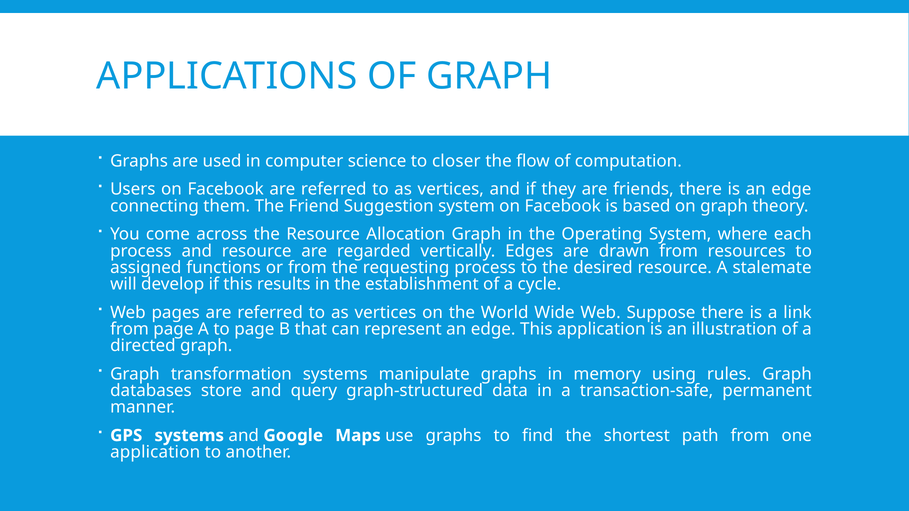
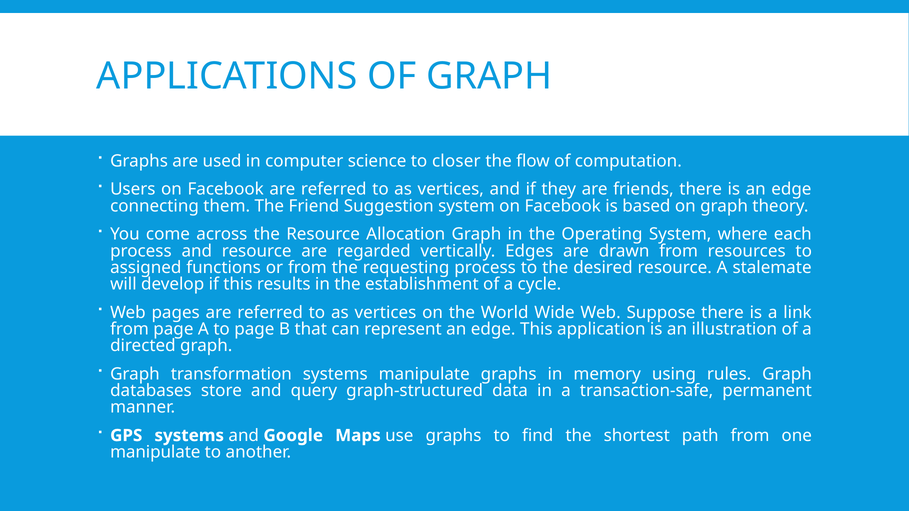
application: application -> manipulate (155, 452)
